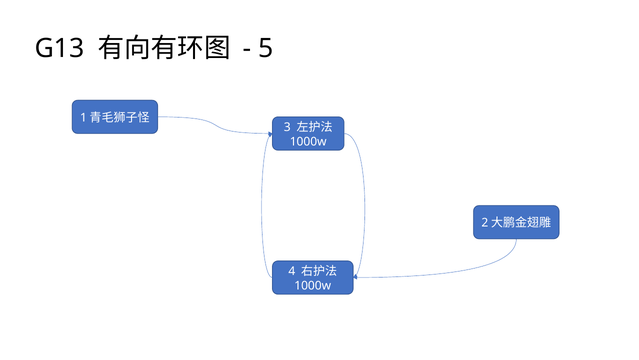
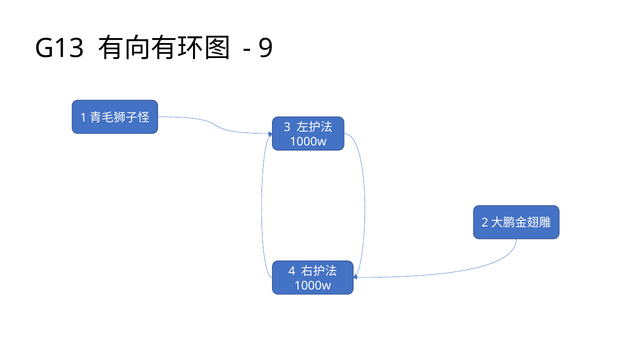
5: 5 -> 9 (266, 48)
